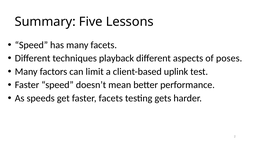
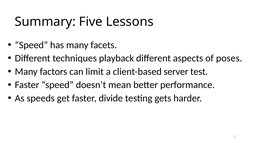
uplink: uplink -> server (176, 72)
faster facets: facets -> divide (111, 99)
